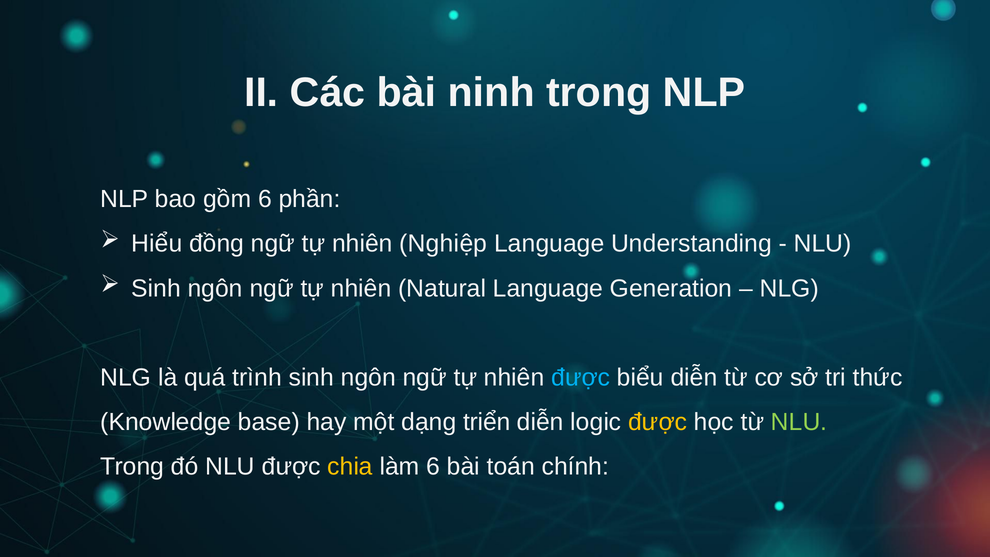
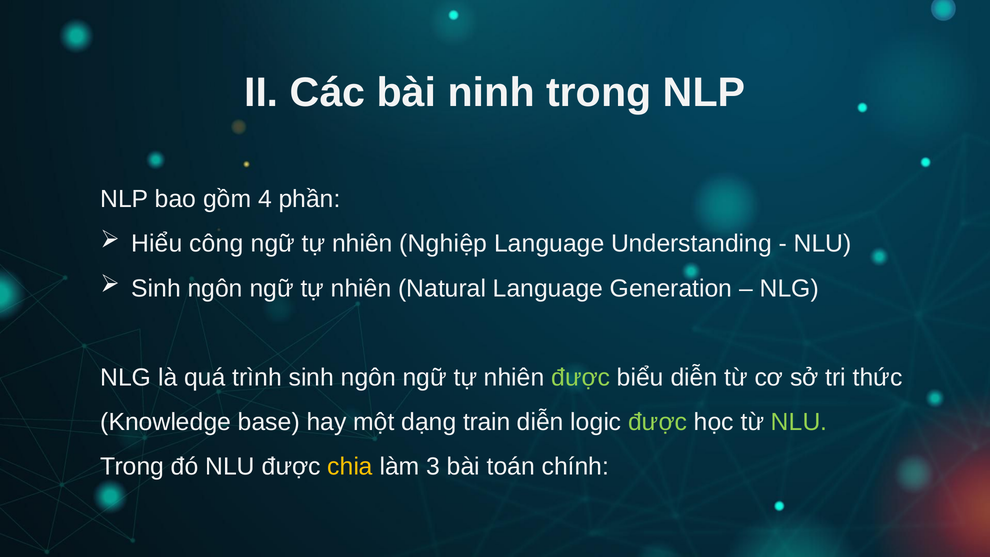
gồm 6: 6 -> 4 (265, 199)
đồng: đồng -> công (216, 244)
được colour: light blue -> light green (581, 377)
triển: triển -> train (487, 422)
được colour: yellow -> light green (658, 422)
làm 6: 6 -> 3 (433, 467)
